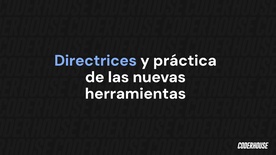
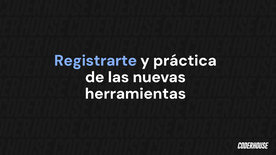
Directrices: Directrices -> Registrarte (96, 61)
